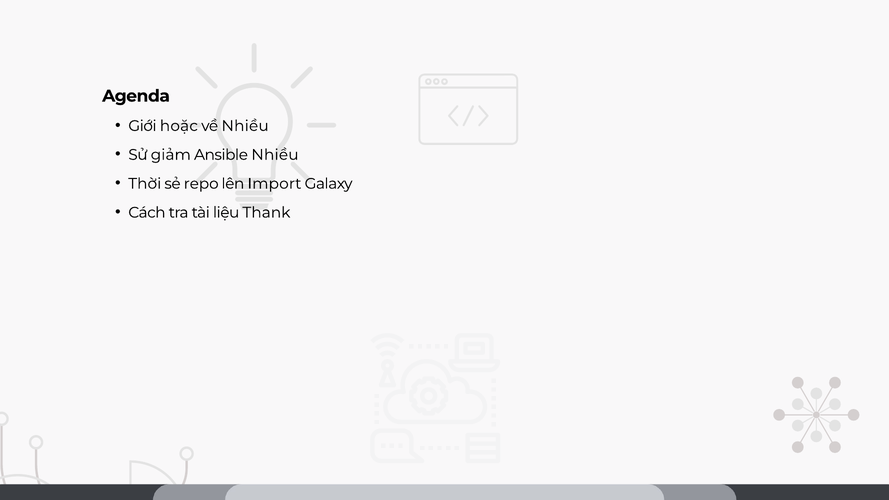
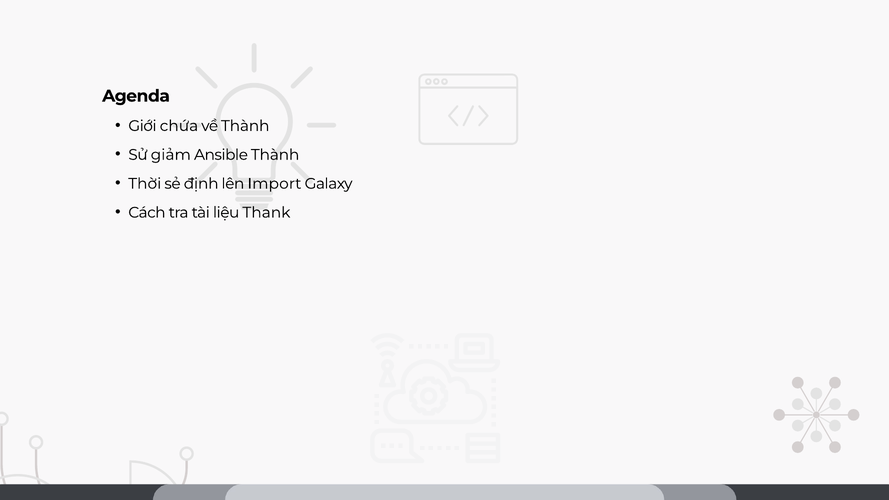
hoặc: hoặc -> chứa (179, 126)
về Nhiều: Nhiều -> Thành (245, 126)
Ansible Nhiều: Nhiều -> Thành (275, 155)
repo: repo -> định (201, 184)
